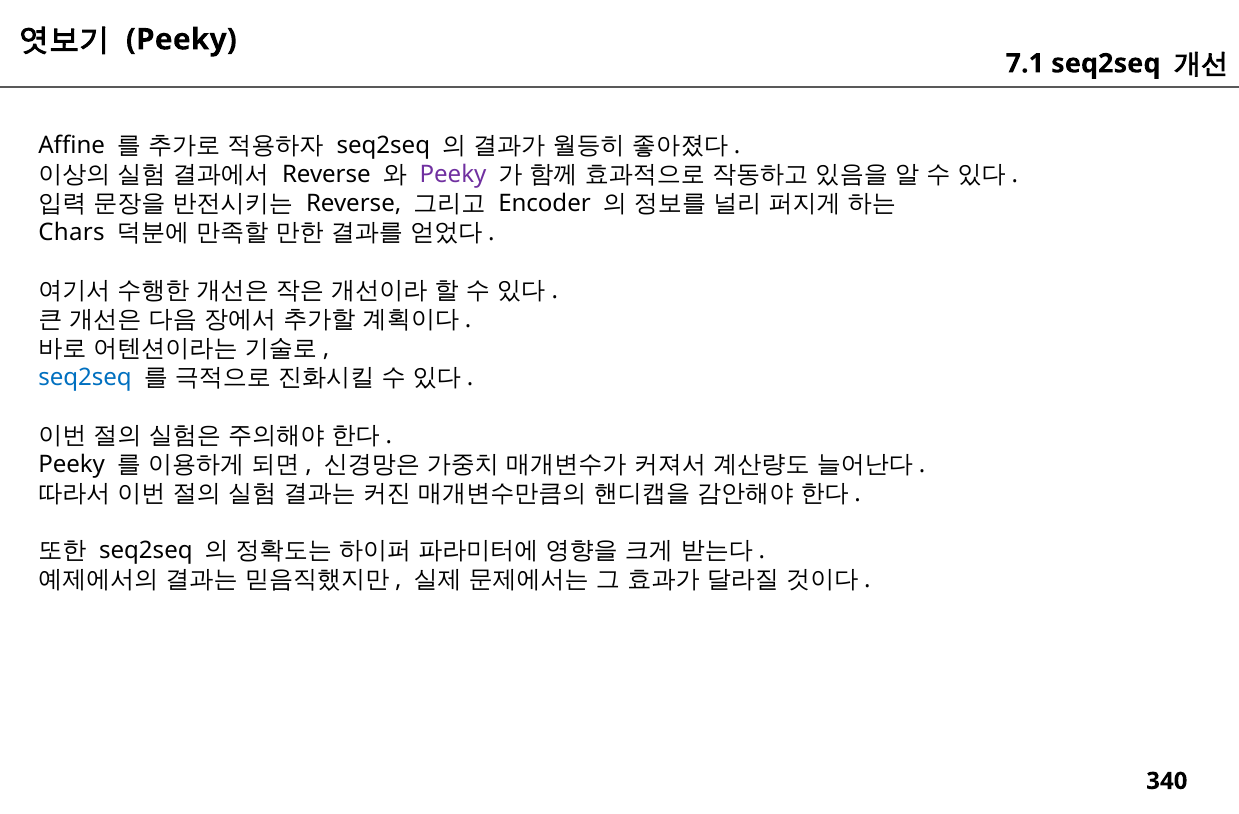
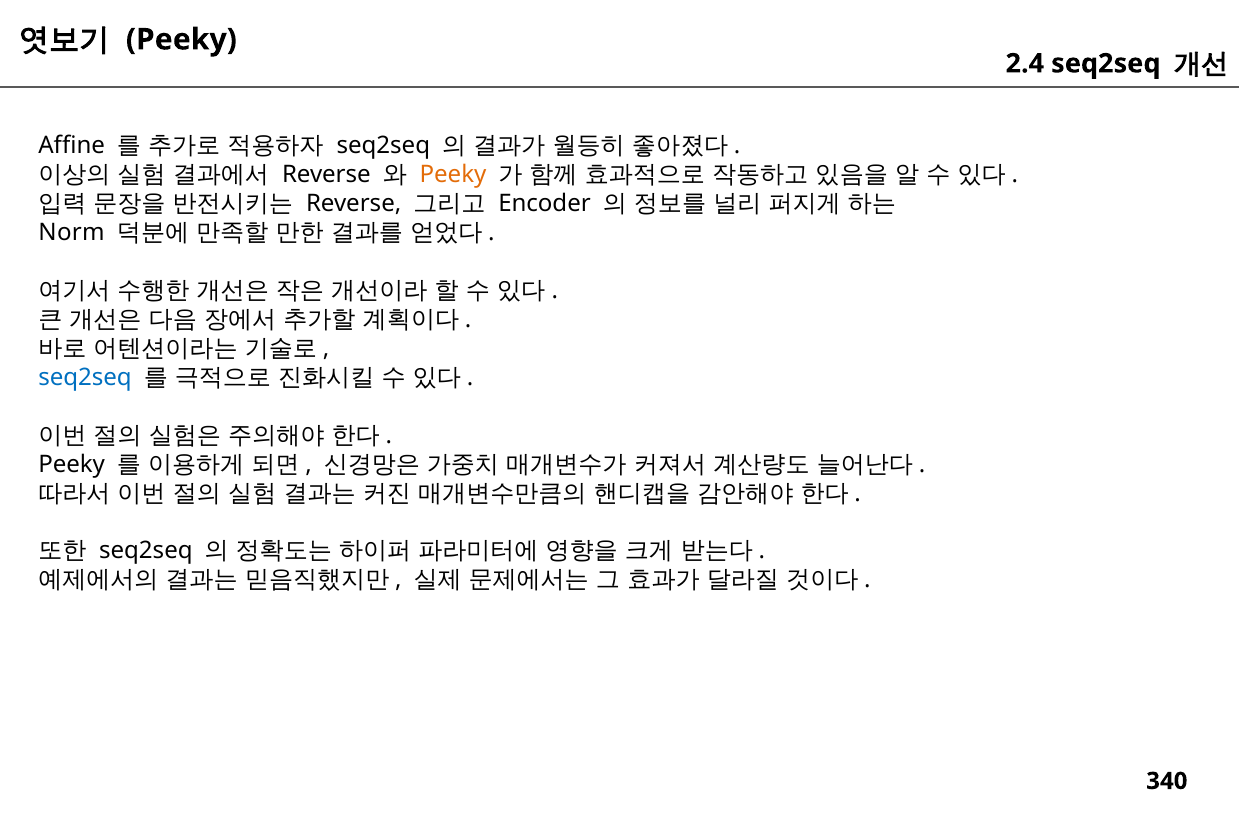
7.1: 7.1 -> 2.4 (1025, 64)
Peeky colour: purple -> orange (453, 175)
Chars: Chars -> Norm (72, 233)
